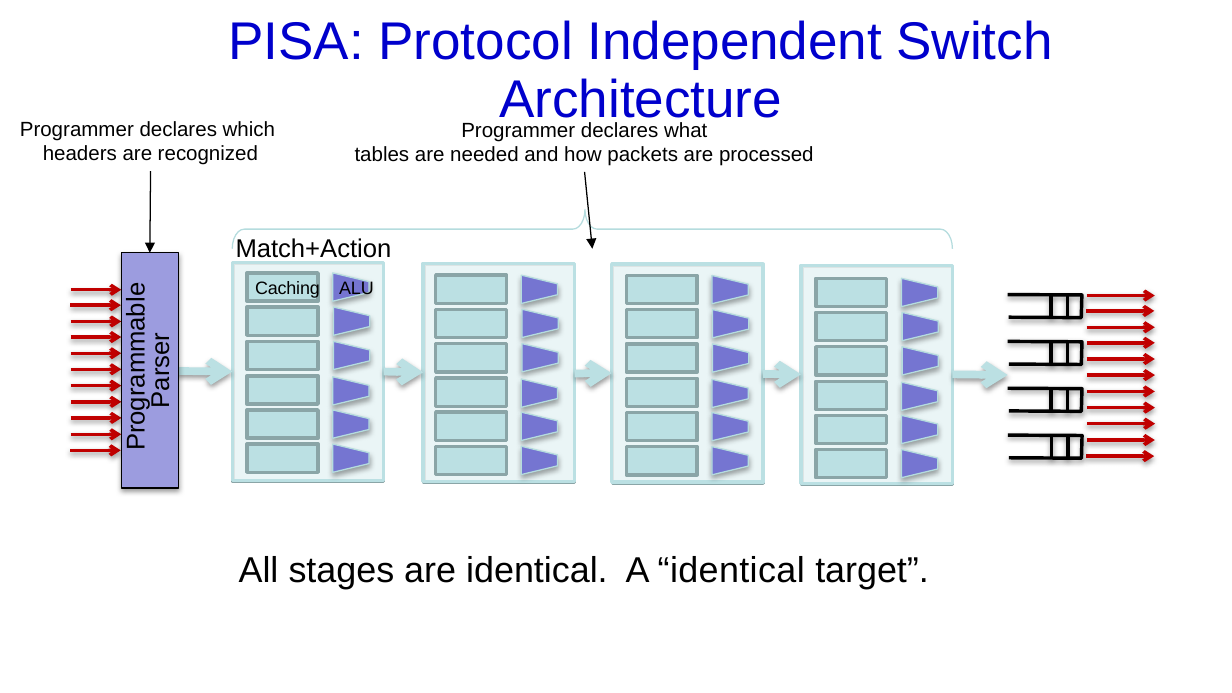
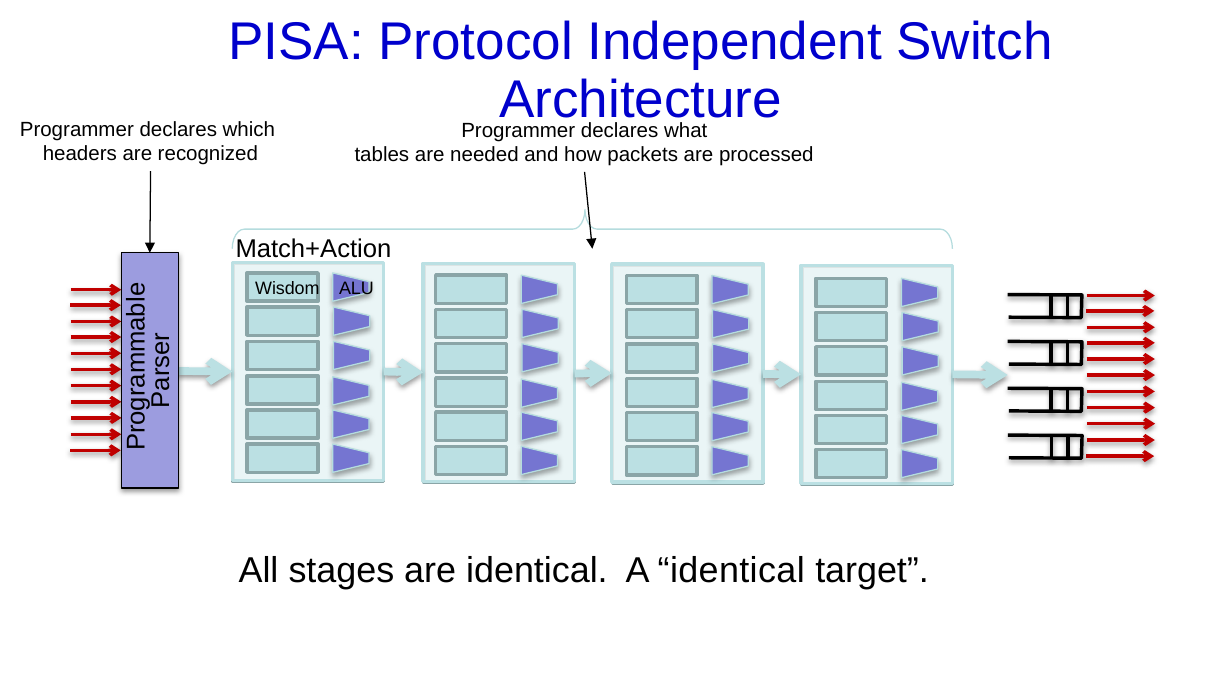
Caching: Caching -> Wisdom (287, 289)
